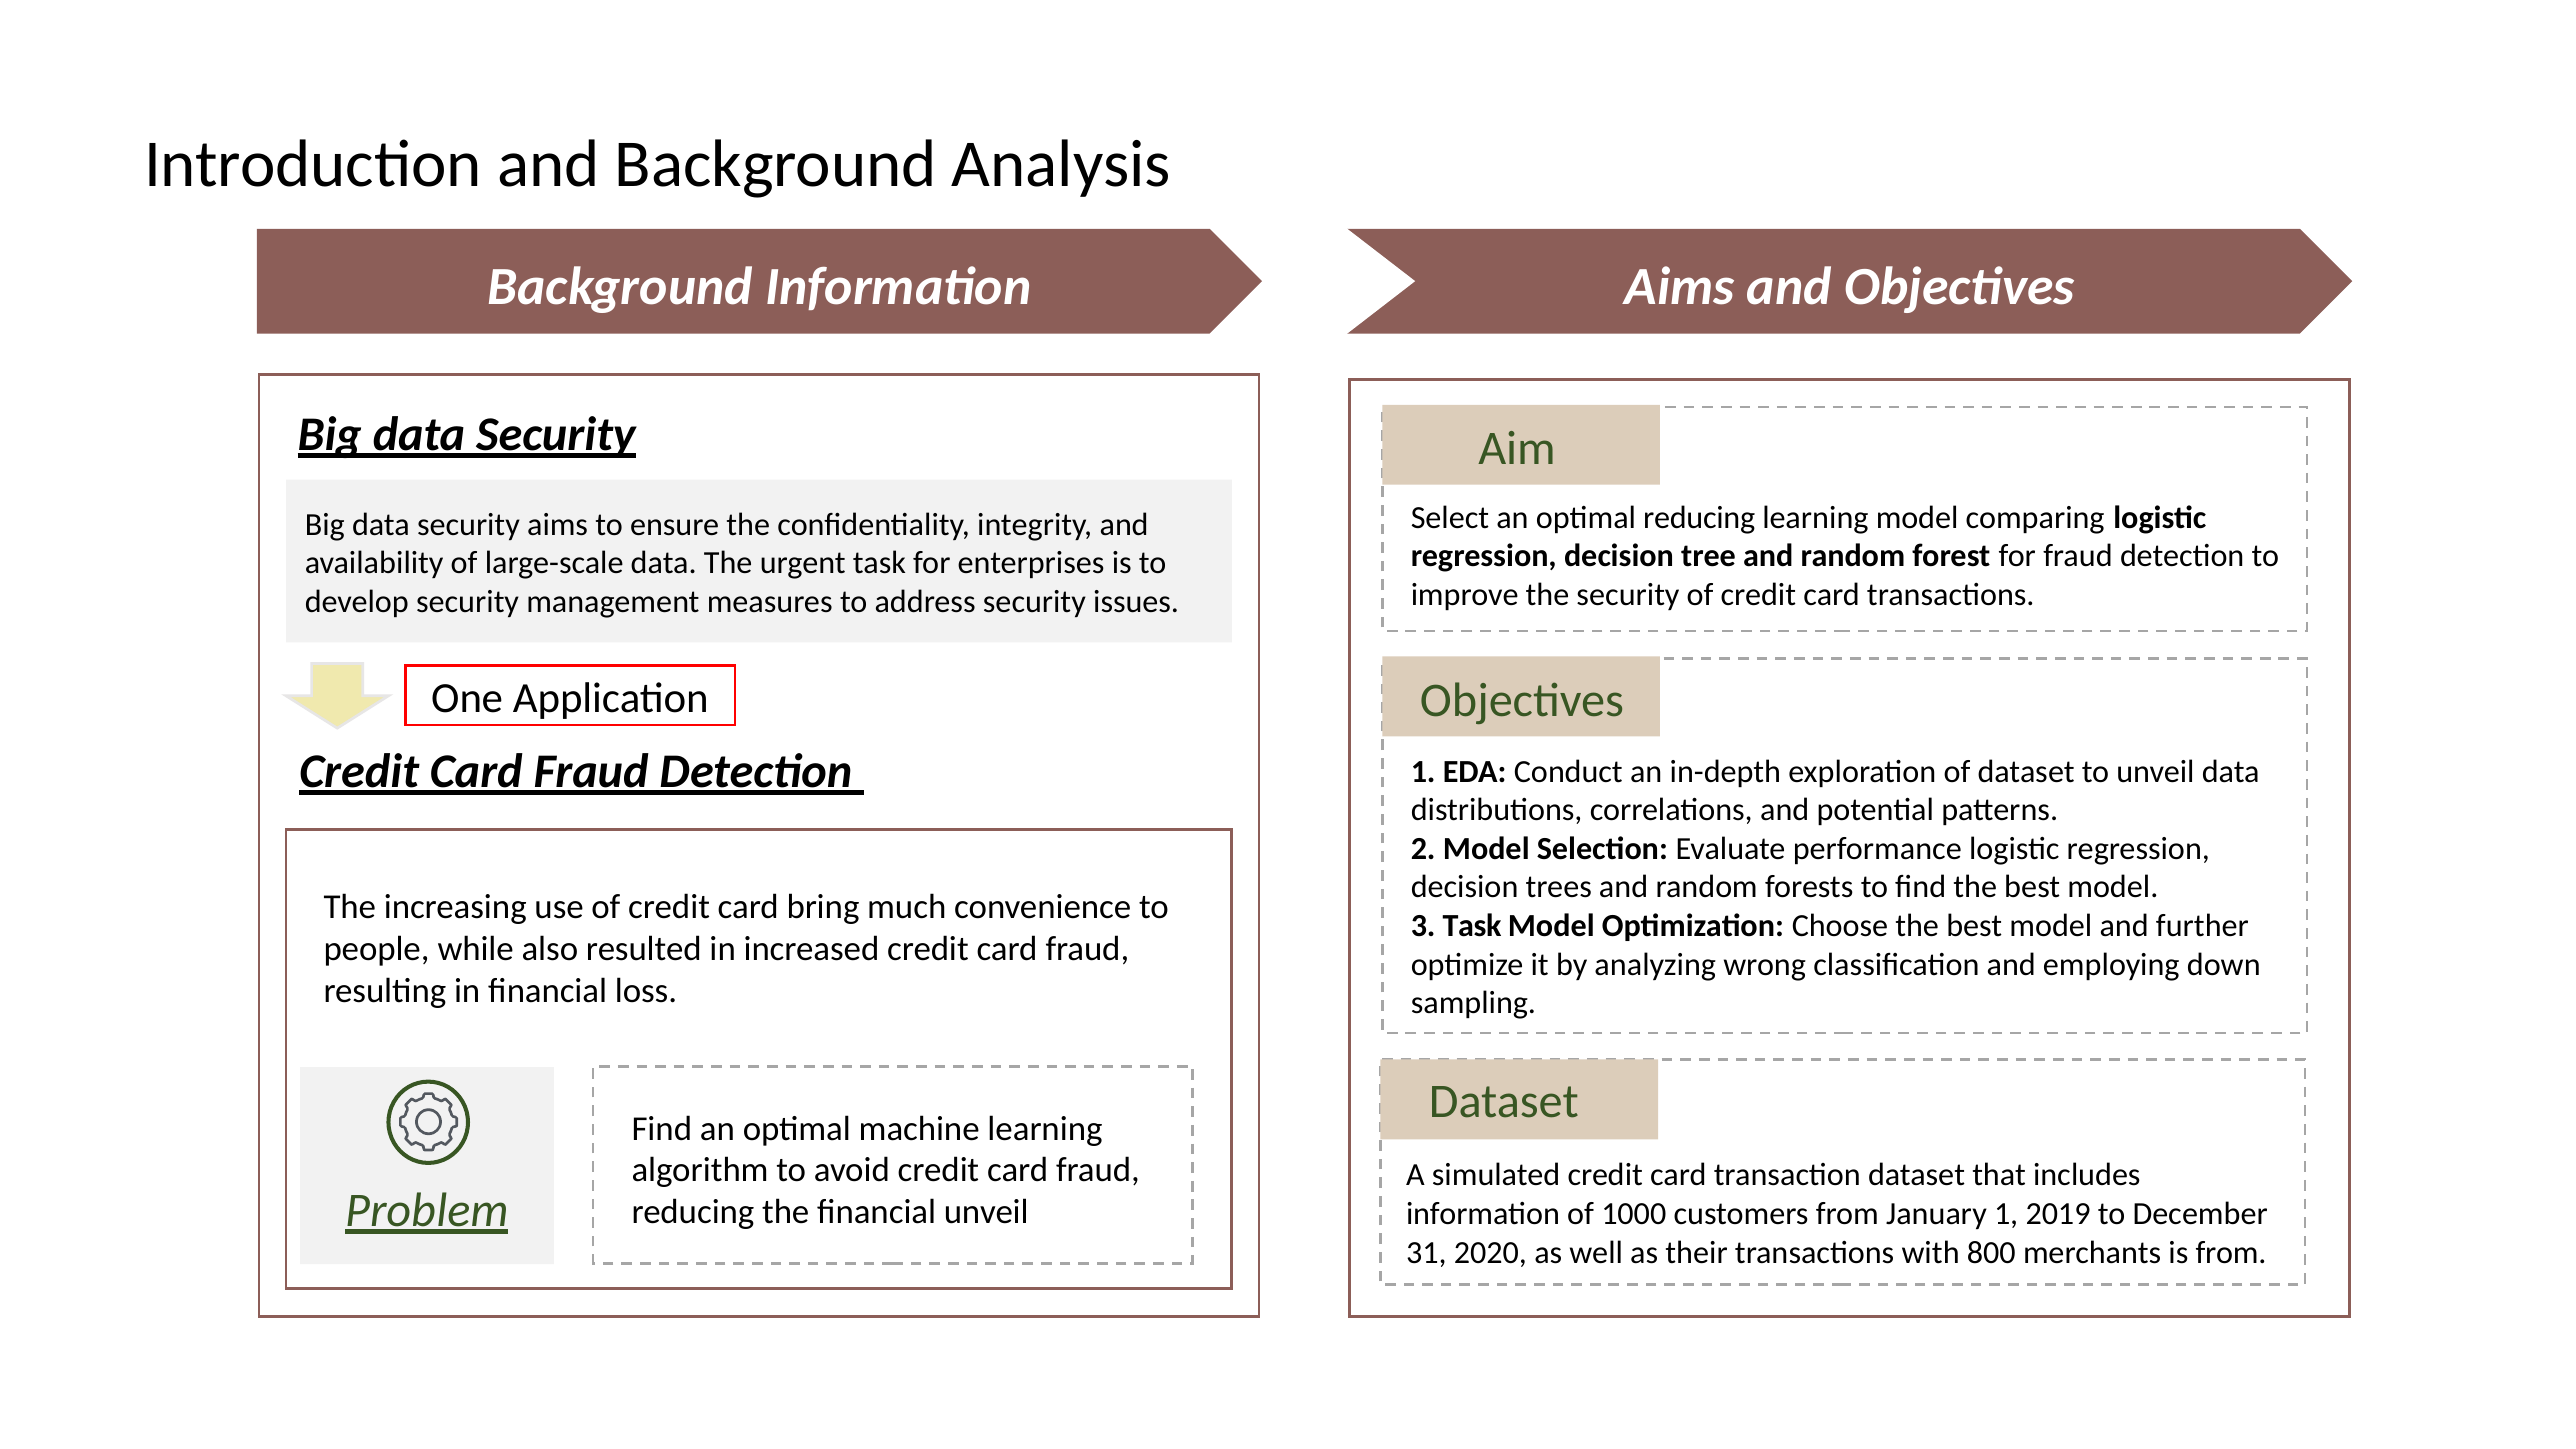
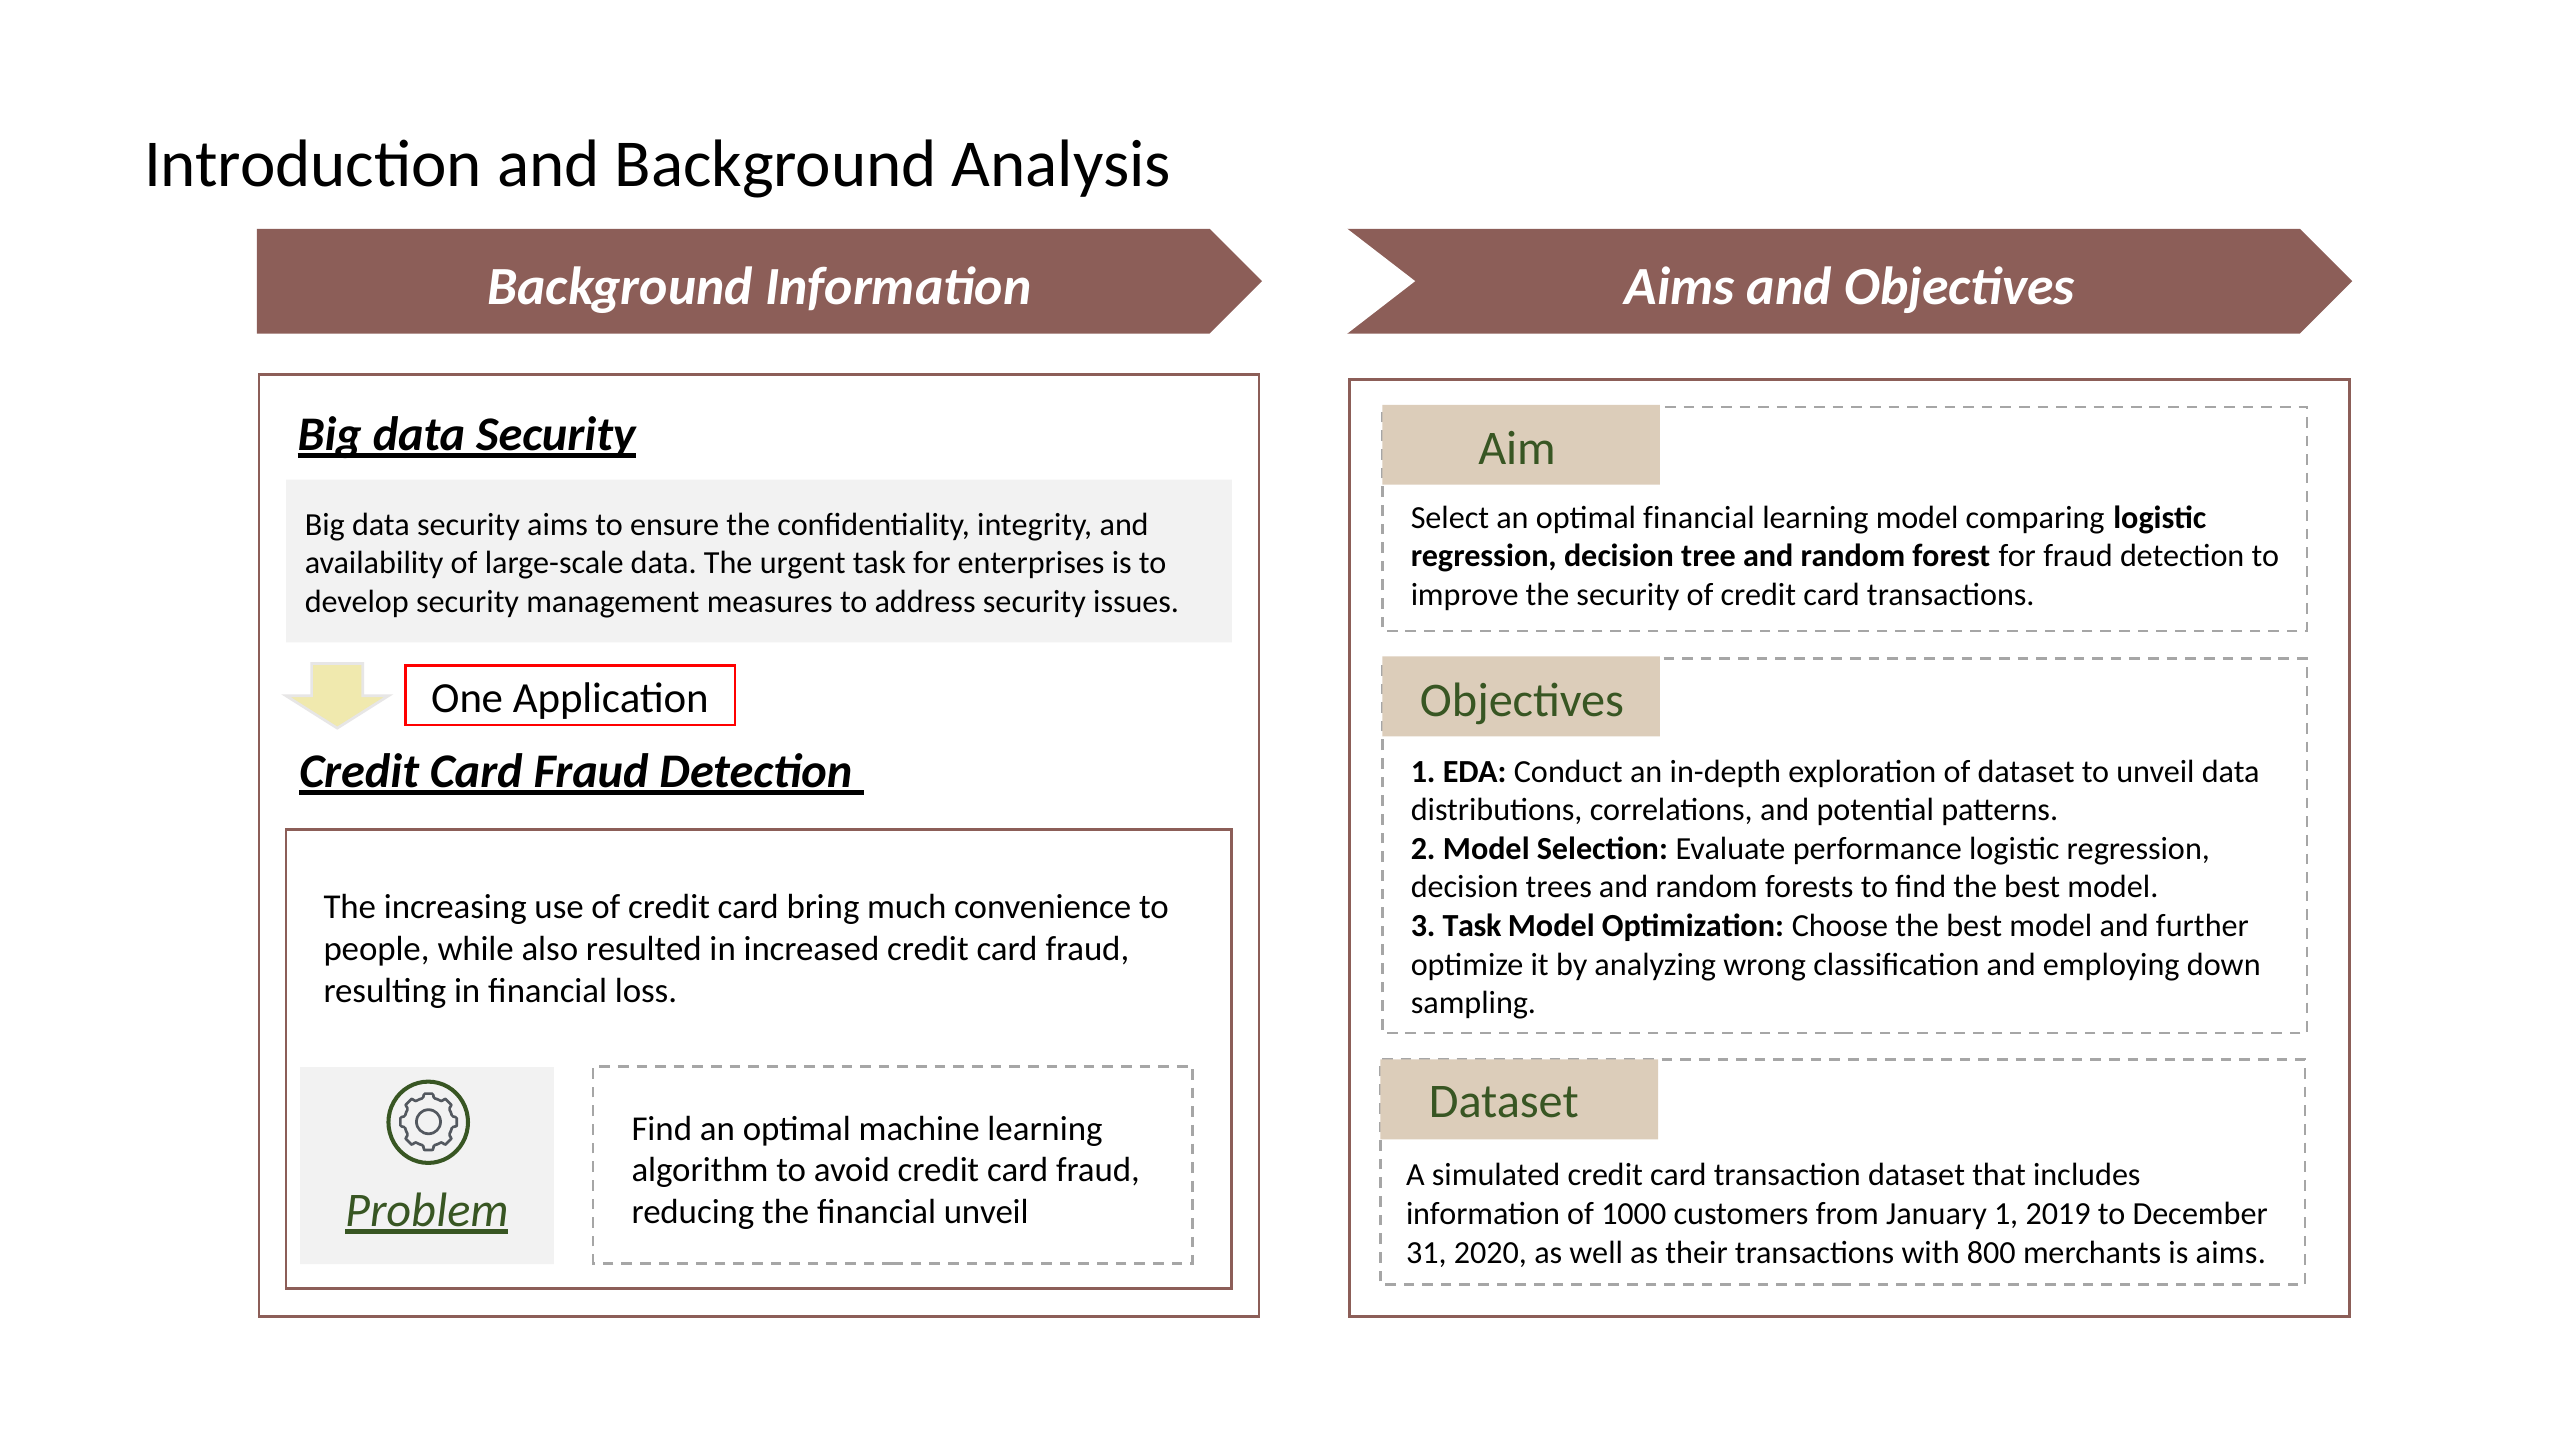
optimal reducing: reducing -> financial (1699, 518)
is from: from -> aims (2231, 1253)
